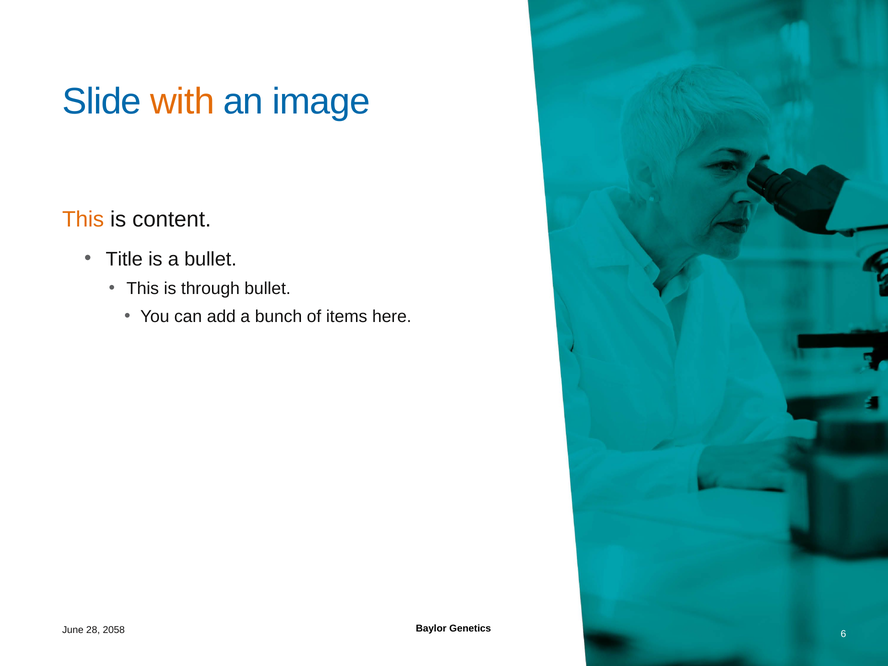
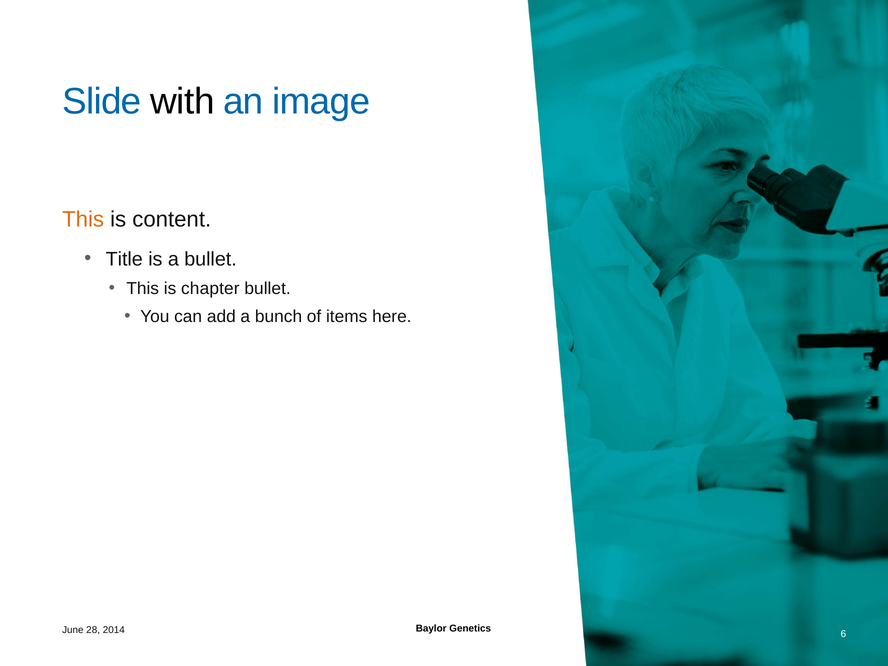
with colour: orange -> black (182, 102)
through: through -> chapter (210, 288)
2058: 2058 -> 2014 (114, 630)
